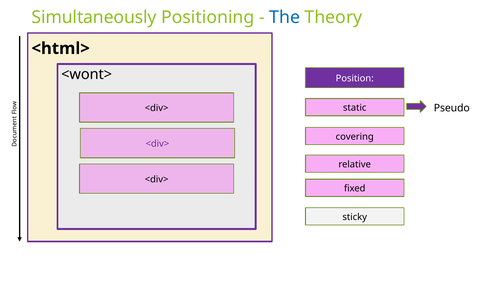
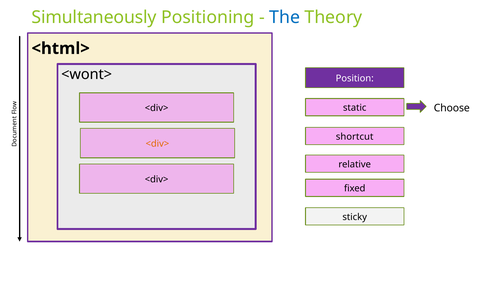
Pseudo: Pseudo -> Choose (452, 108)
covering: covering -> shortcut (355, 137)
<div> colour: purple -> orange (157, 144)
